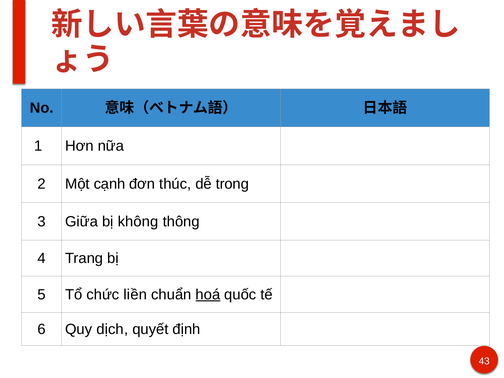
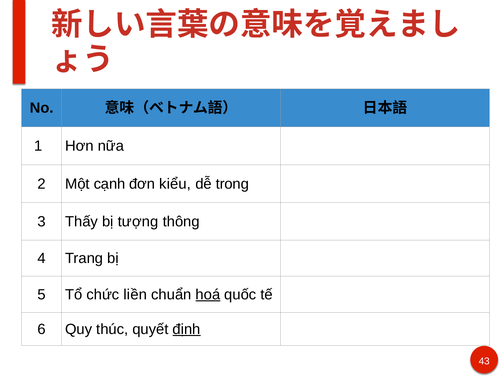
thúc: thúc -> kiểu (175, 184)
Giữa: Giữa -> Thấy (82, 222)
không: không -> tượng (138, 222)
dịch: dịch -> thúc (112, 329)
định underline: none -> present (187, 329)
